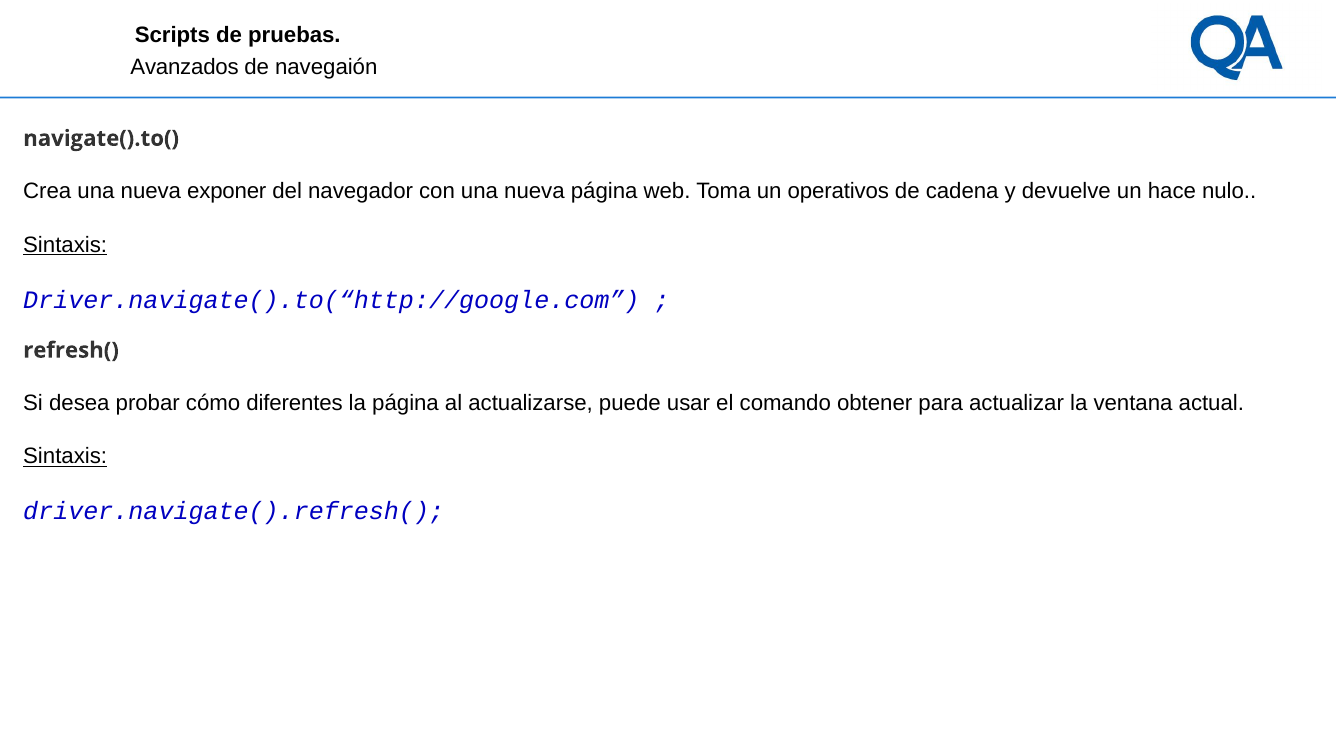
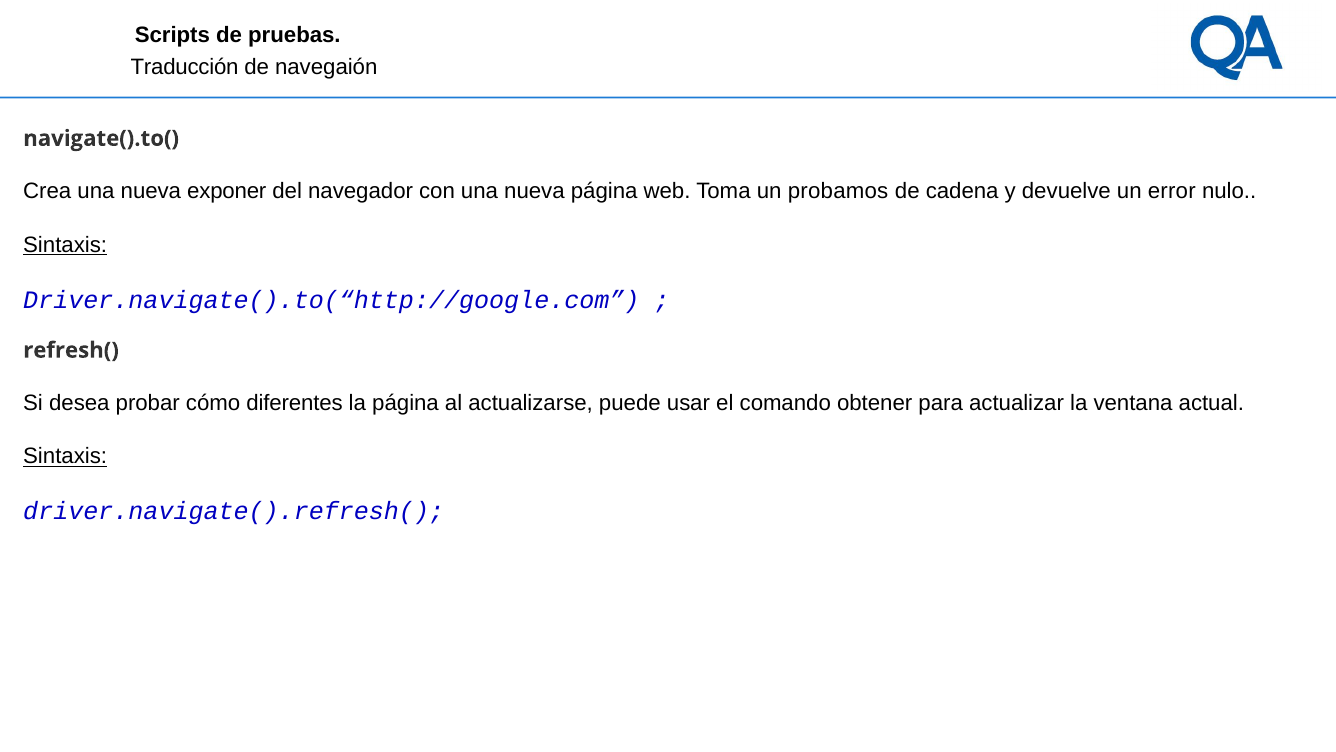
Avanzados: Avanzados -> Traducción (185, 67)
operativos: operativos -> probamos (838, 191)
hace: hace -> error (1172, 191)
